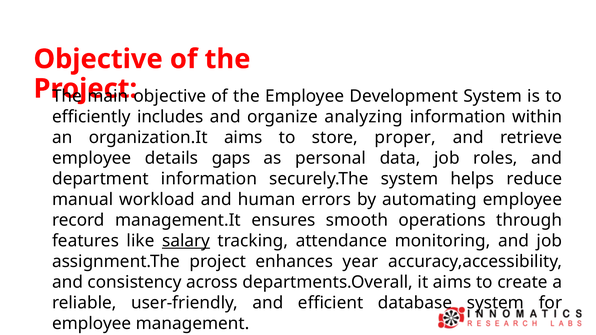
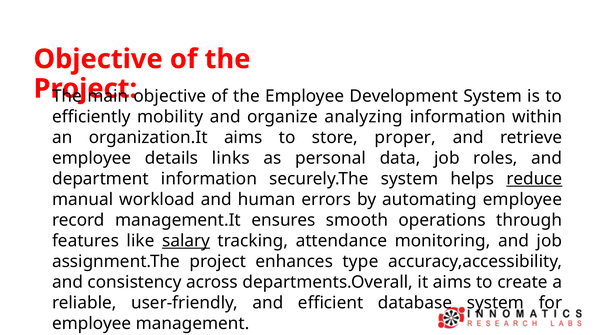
includes: includes -> mobility (170, 117)
gaps: gaps -> links (231, 158)
reduce underline: none -> present (534, 179)
year: year -> type (360, 262)
